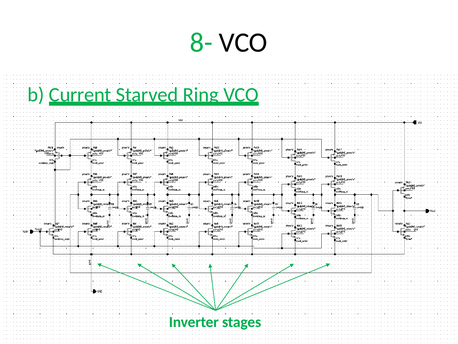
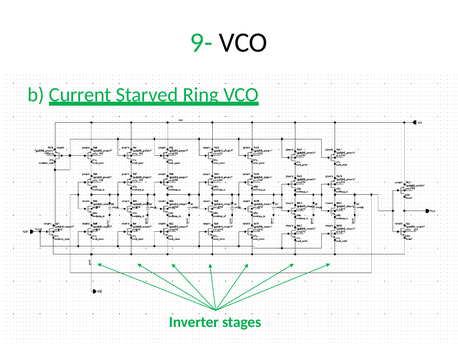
8-: 8- -> 9- (201, 43)
